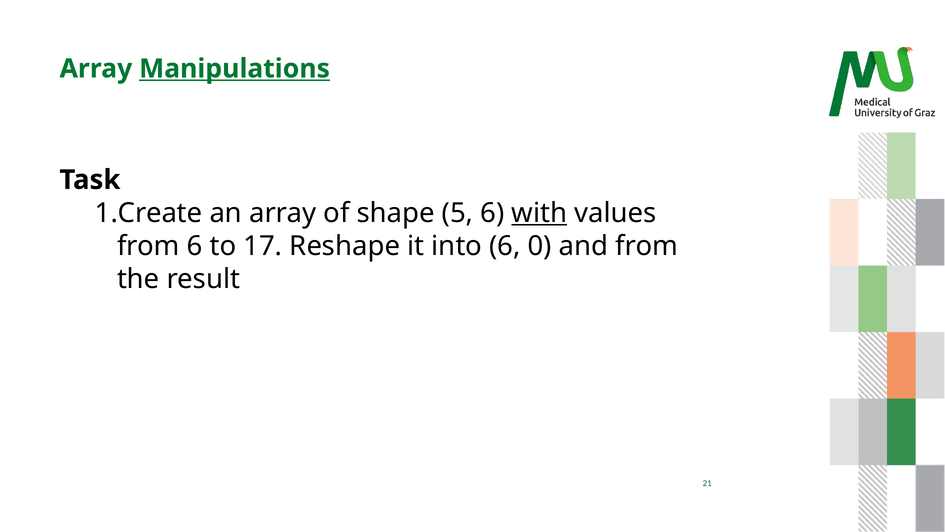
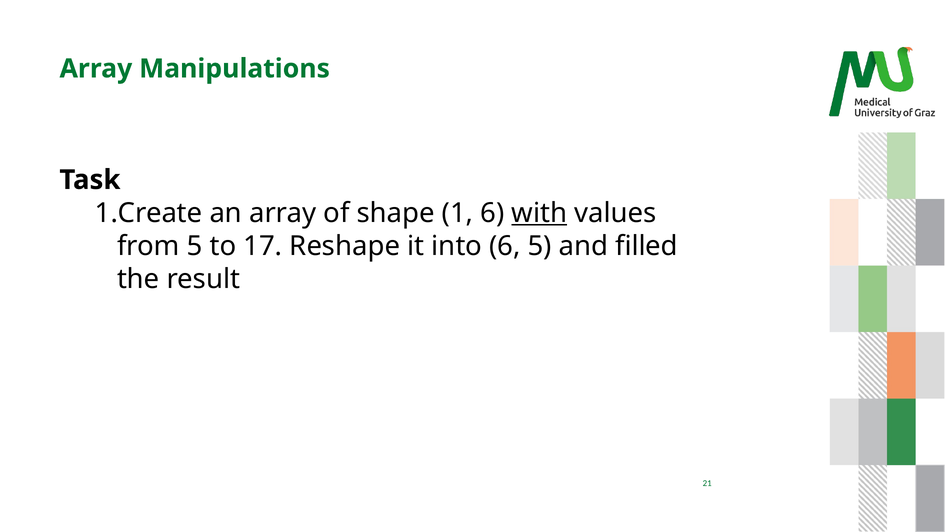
Manipulations underline: present -> none (235, 69)
5: 5 -> 1 (458, 213)
from 6: 6 -> 5 (195, 246)
6 0: 0 -> 5 (540, 246)
and from: from -> filled (647, 246)
